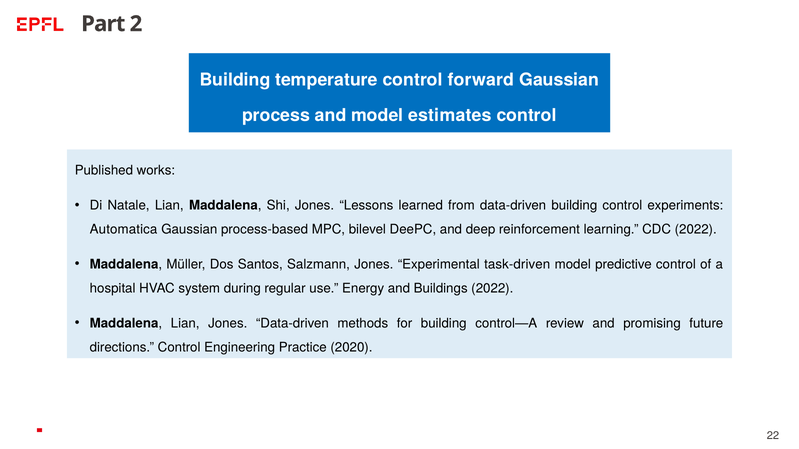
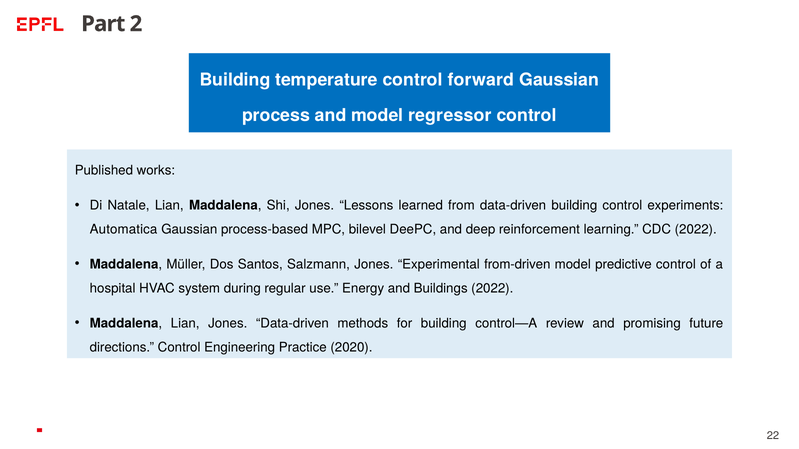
estimates: estimates -> regressor (450, 116)
task-driven: task-driven -> from-driven (517, 265)
